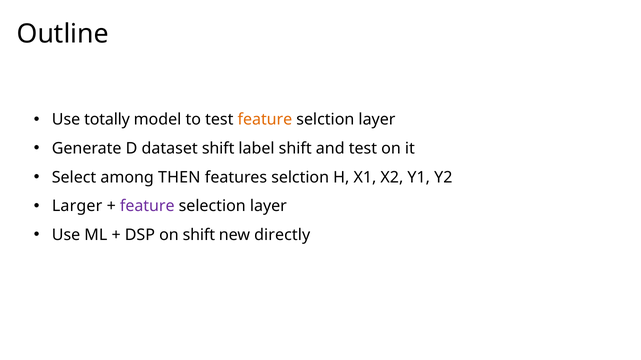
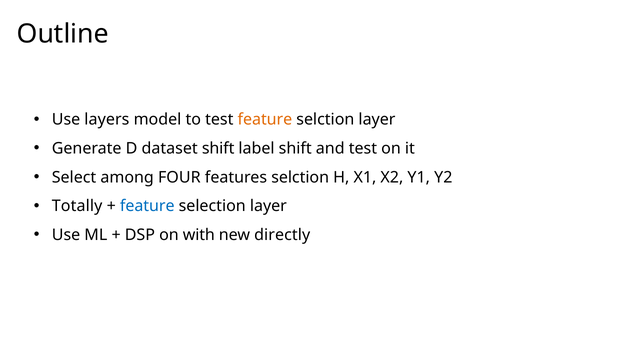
totally: totally -> layers (107, 120)
THEN: THEN -> FOUR (179, 178)
Larger: Larger -> Totally (77, 206)
feature colour: purple -> blue (147, 206)
on shift: shift -> with (199, 235)
